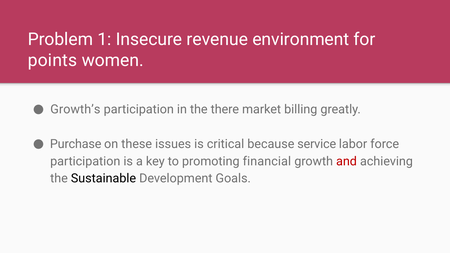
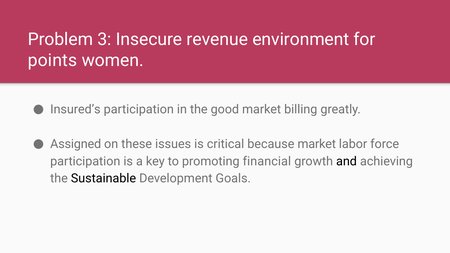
1: 1 -> 3 (104, 39)
Growth’s: Growth’s -> Insured’s (75, 110)
there: there -> good (225, 110)
Purchase: Purchase -> Assigned (76, 144)
because service: service -> market (317, 144)
and colour: red -> black (346, 161)
